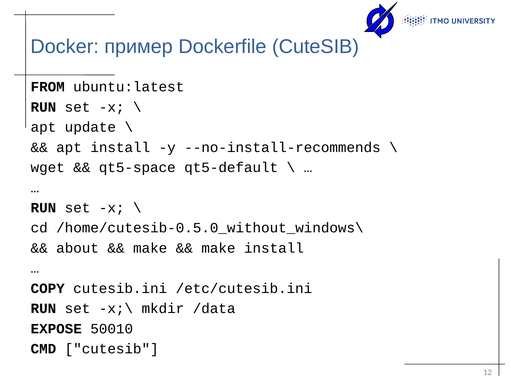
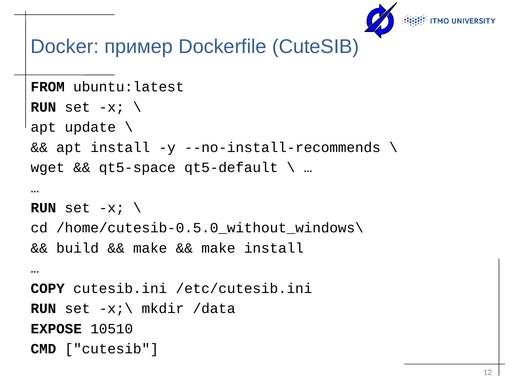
about: about -> build (78, 248)
50010: 50010 -> 10510 (112, 329)
